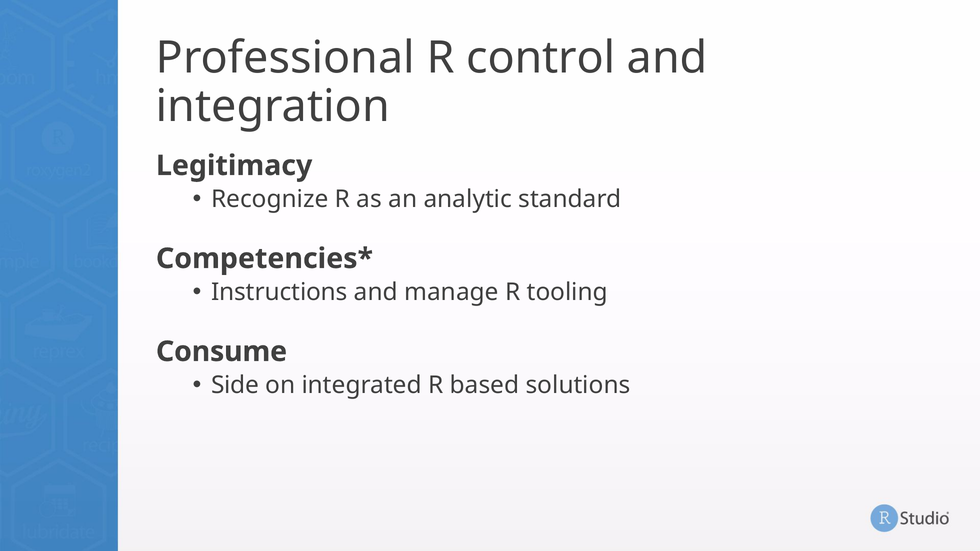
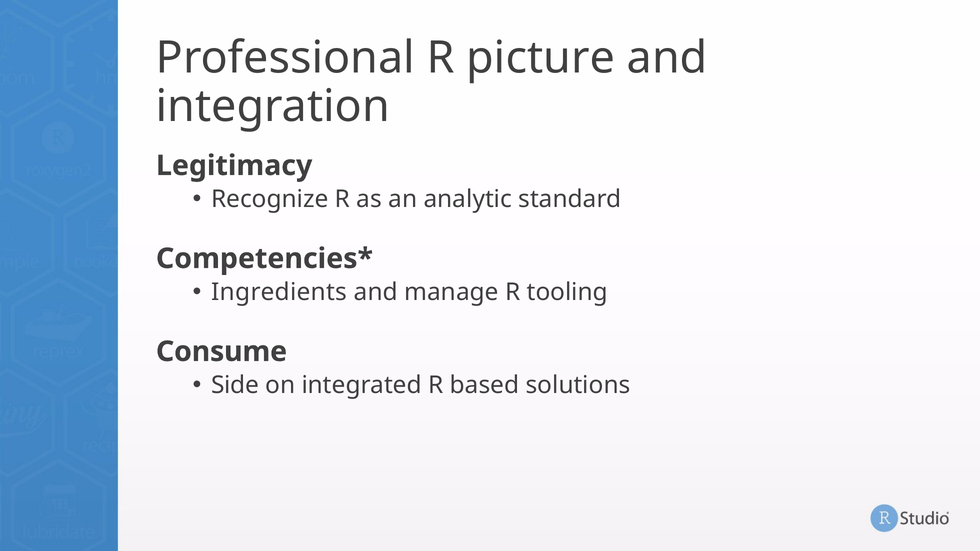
control: control -> picture (541, 58)
Instructions: Instructions -> Ingredients (279, 293)
